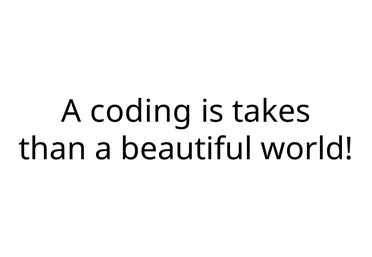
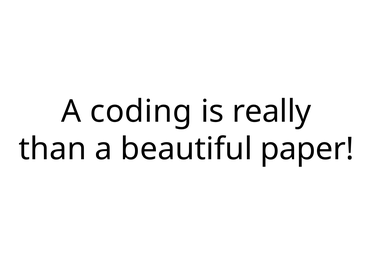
takes: takes -> really (272, 112)
world: world -> paper (307, 149)
